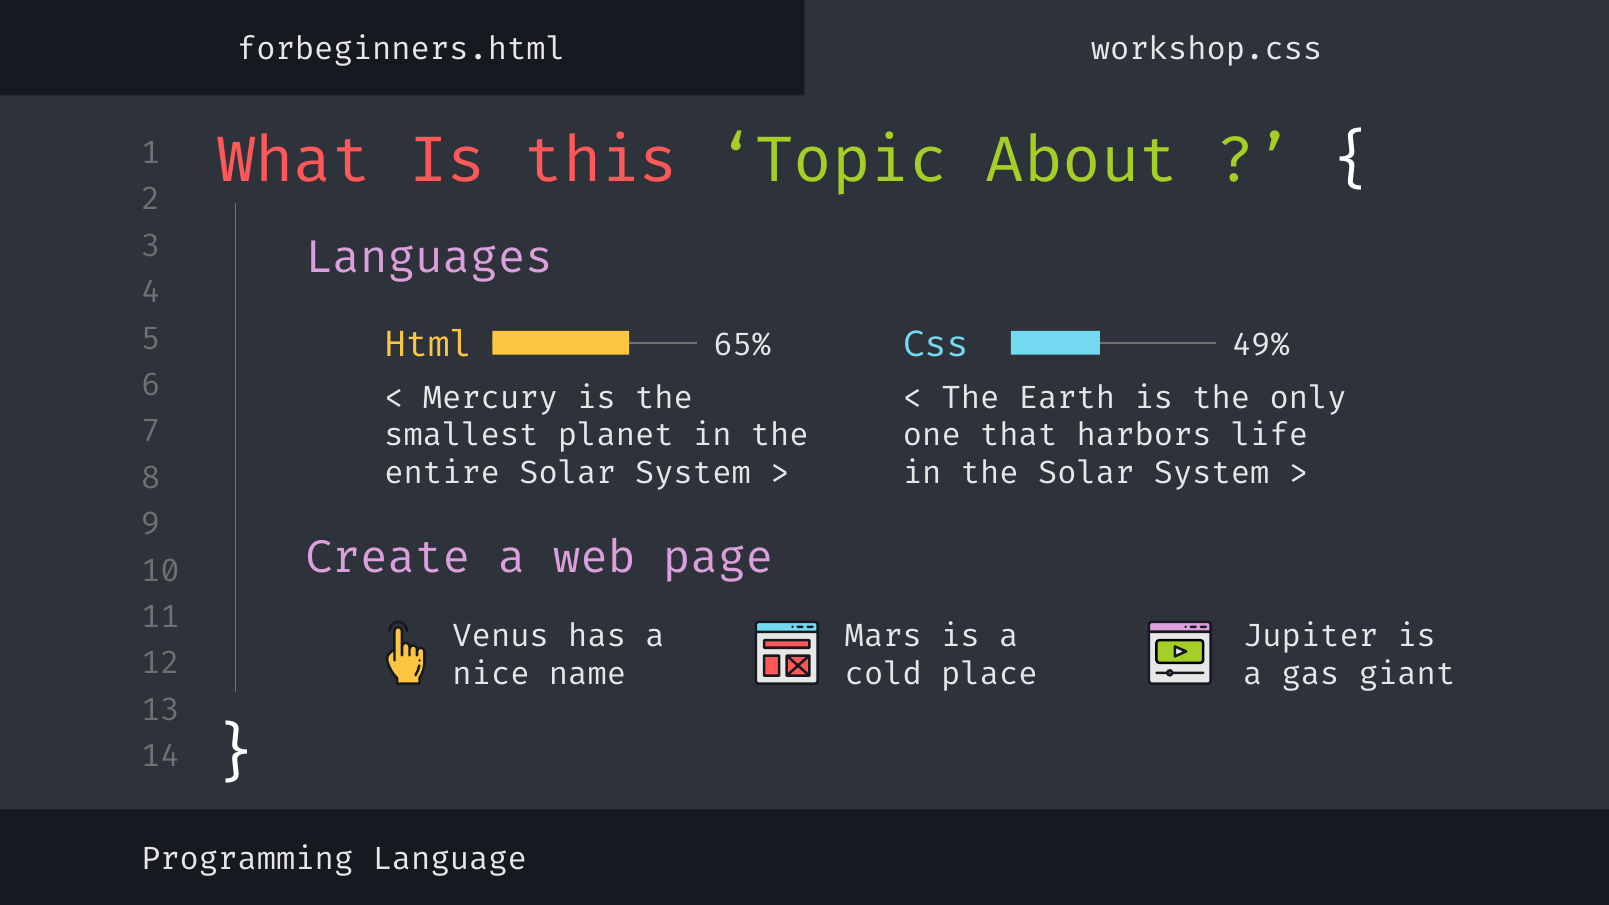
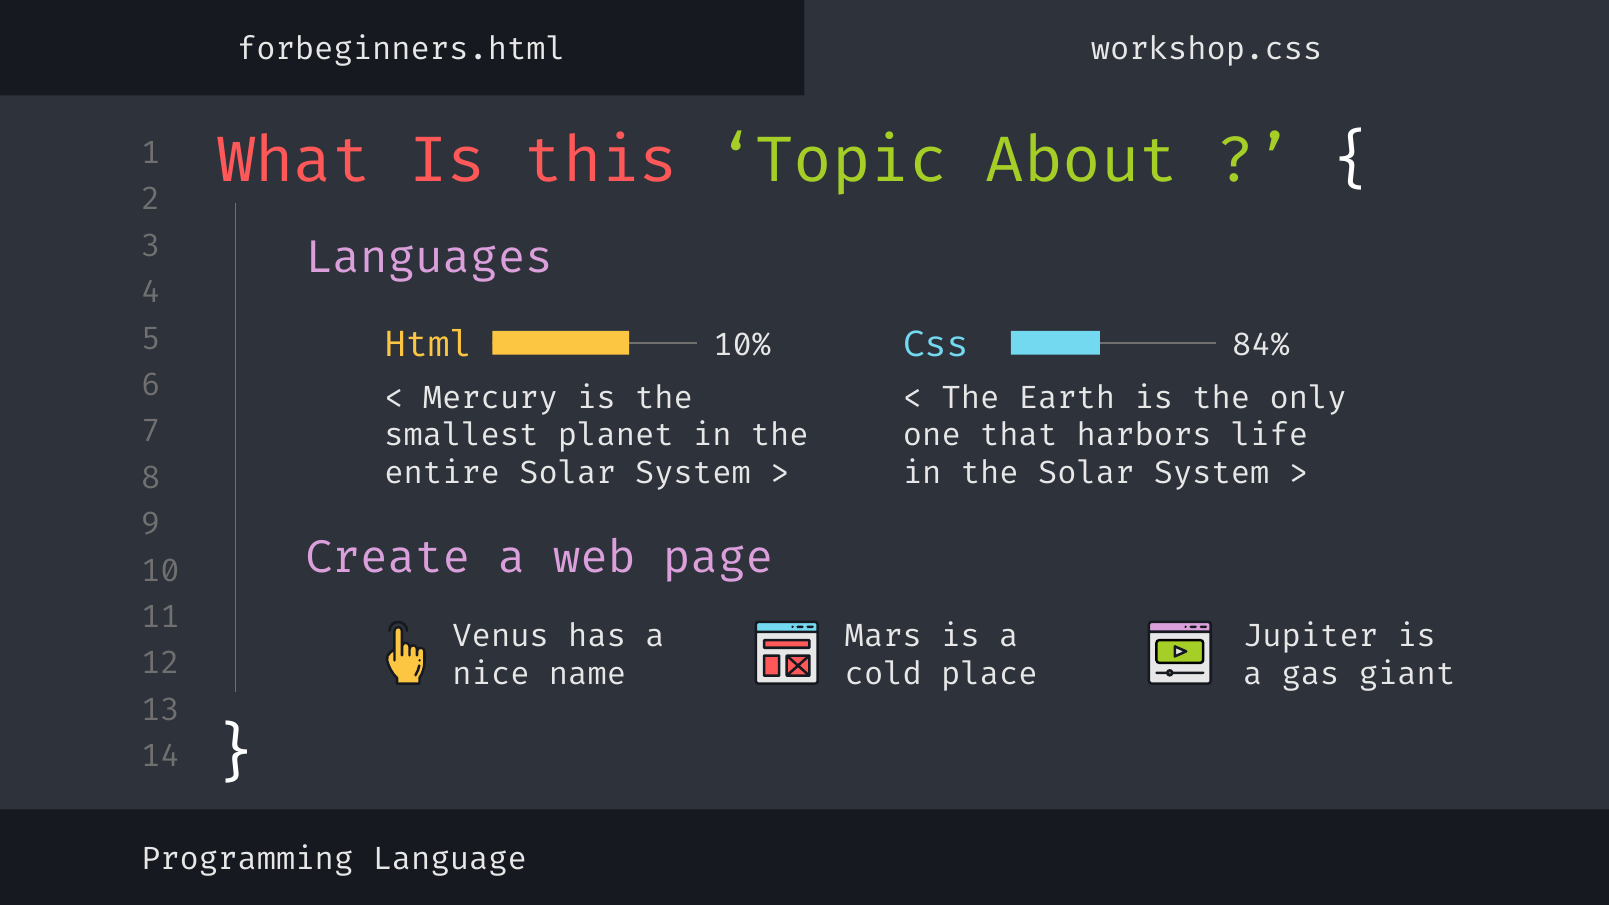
65%: 65% -> 10% (742, 345)
49%: 49% -> 84% (1261, 345)
